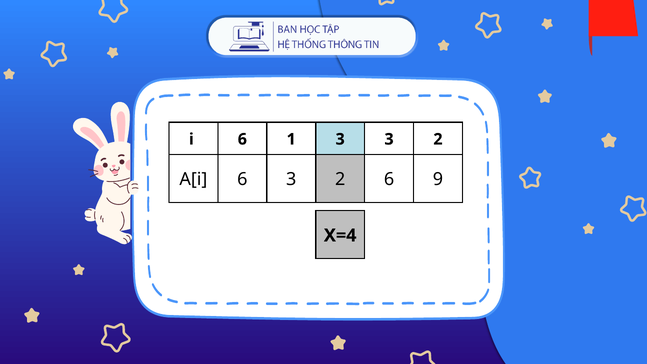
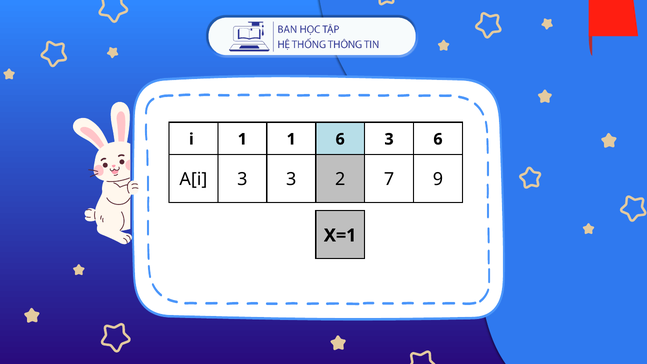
i 6: 6 -> 1 (242, 139)
1 3: 3 -> 6 (340, 139)
2: 2 -> 6 (438, 139)
A[i 6: 6 -> 3 (242, 179)
2 6: 6 -> 7 (389, 179)
X=4: X=4 -> X=1 (340, 235)
